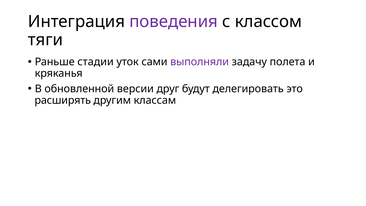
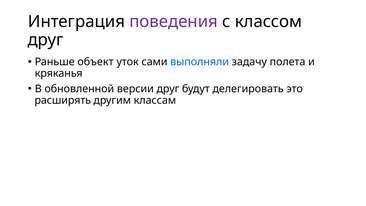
тяги: тяги -> друг (45, 40)
стадии: стадии -> объект (96, 62)
выполняли colour: purple -> blue (200, 62)
